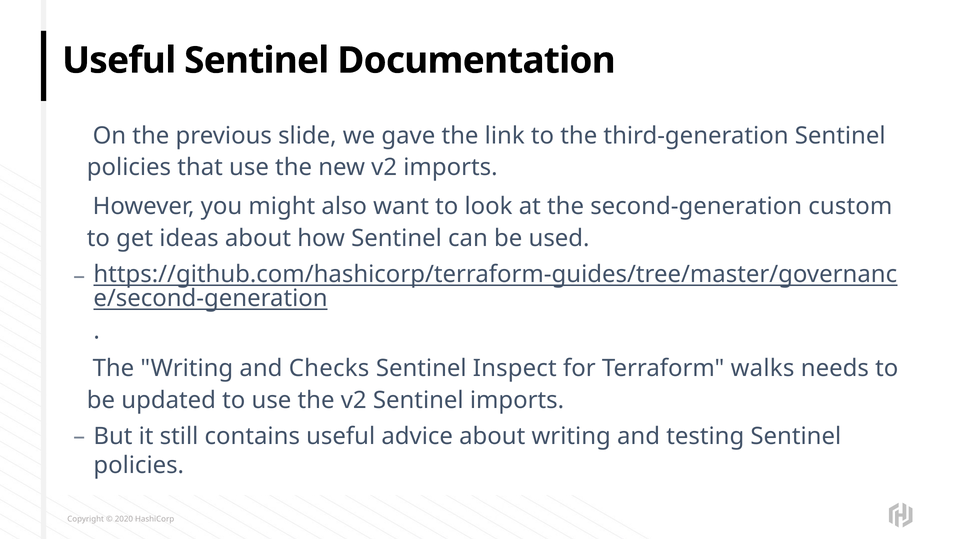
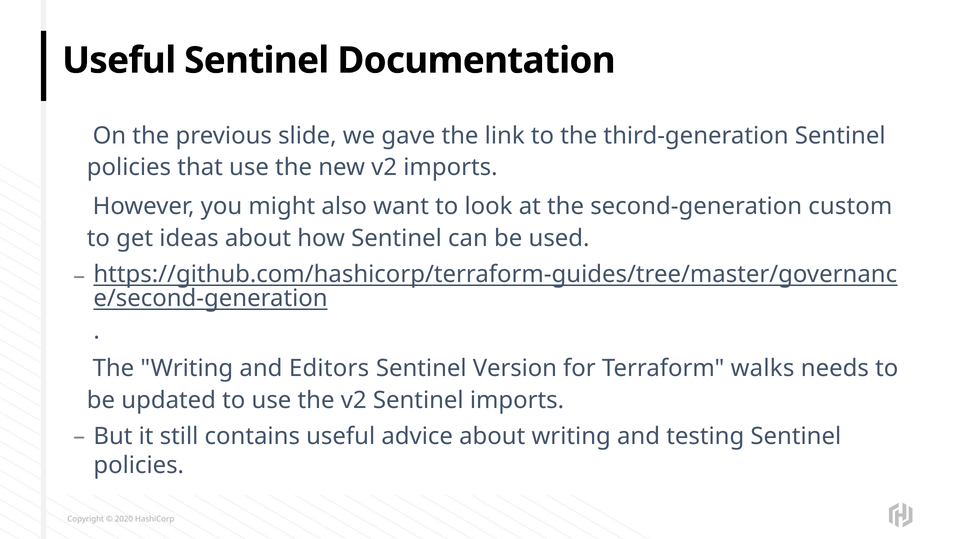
Checks: Checks -> Editors (329, 369)
Inspect: Inspect -> Version (515, 369)
